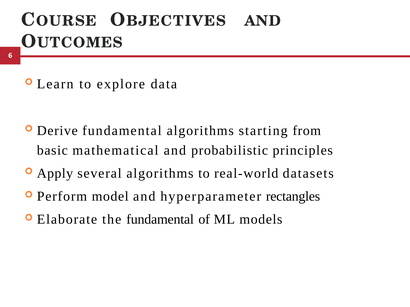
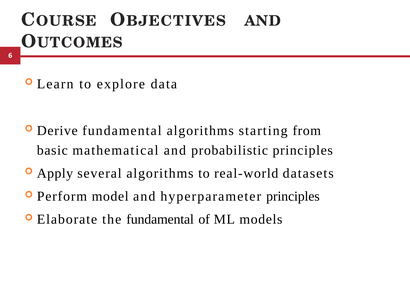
hyperparameter rectangles: rectangles -> principles (293, 197)
